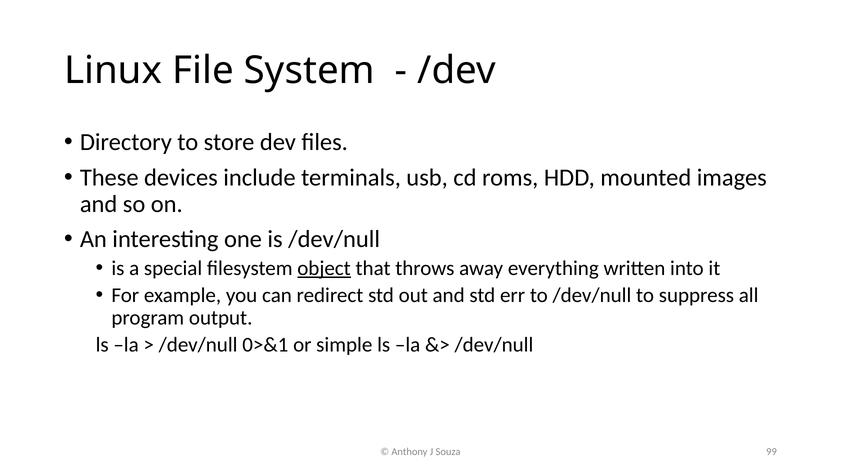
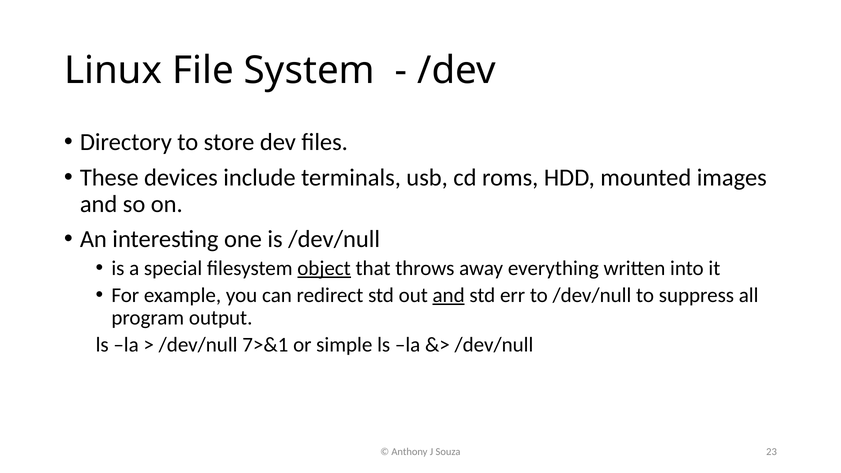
and underline: none -> present (449, 295)
0>&1: 0>&1 -> 7>&1 (265, 345)
99: 99 -> 23 (772, 452)
